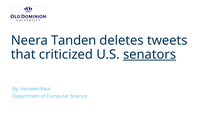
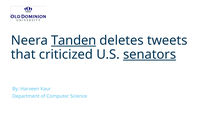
Tanden underline: none -> present (74, 40)
